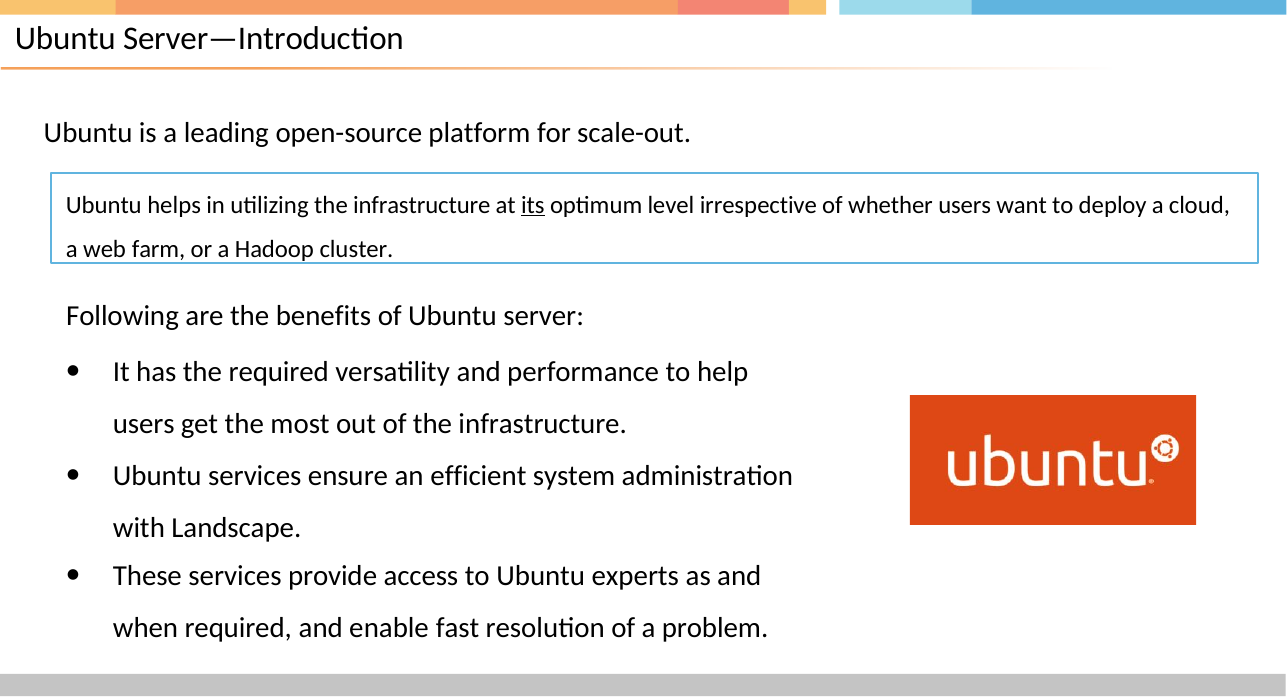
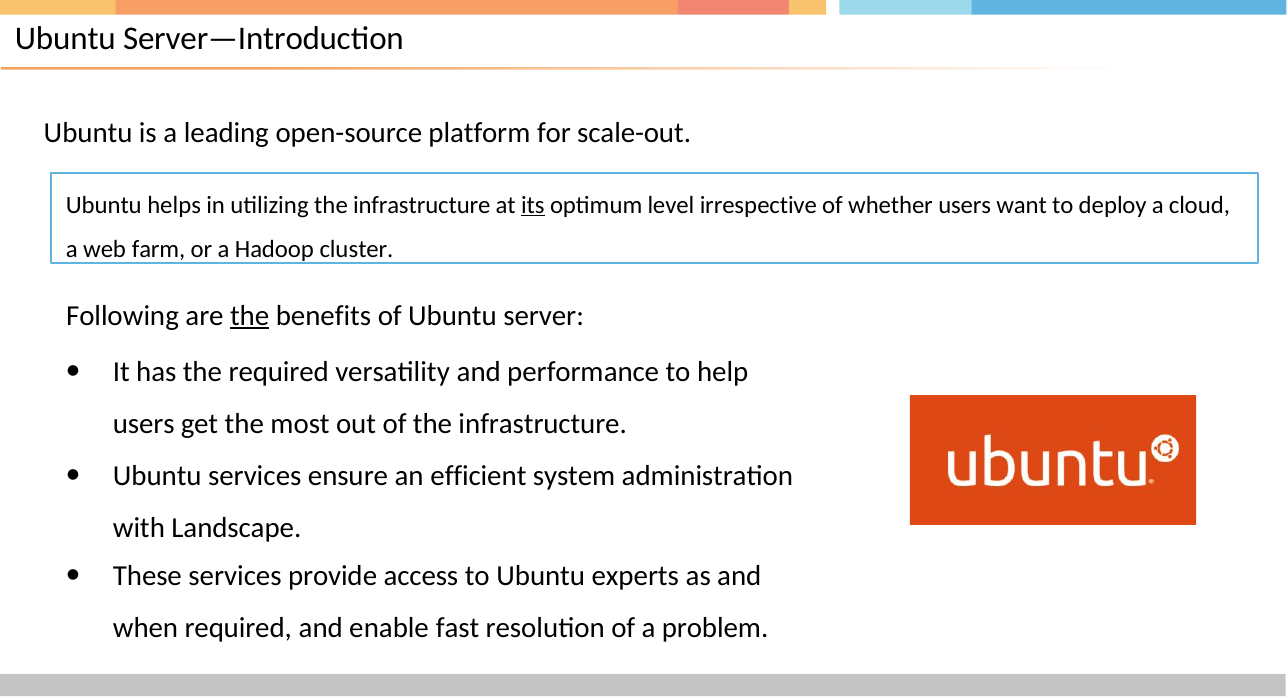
the underline: none -> present (250, 316)
